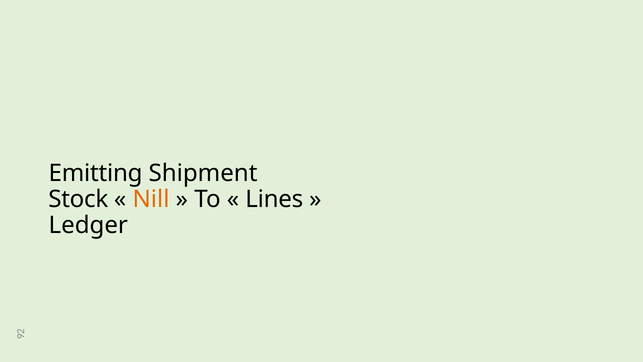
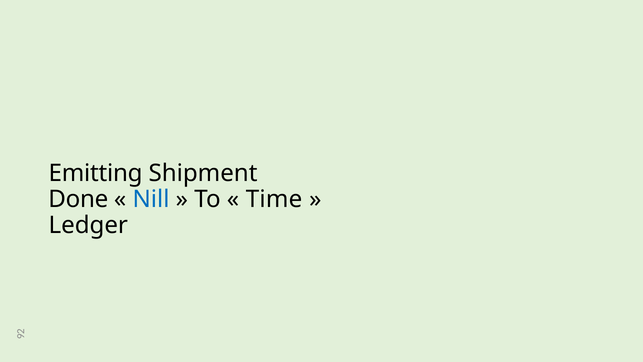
Stock: Stock -> Done (78, 199)
Nill colour: orange -> blue (151, 199)
Lines: Lines -> Time (274, 199)
